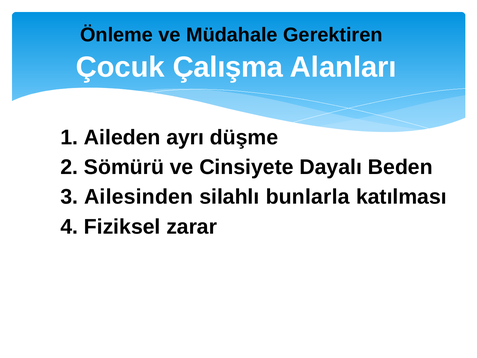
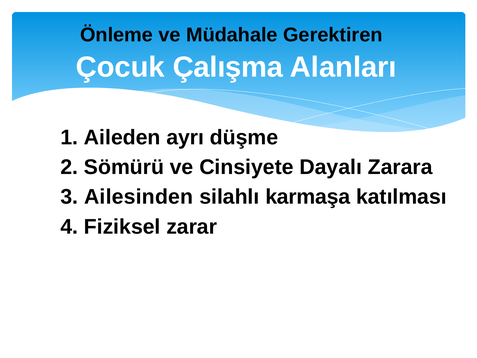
Beden: Beden -> Zarara (400, 167)
bunlarla: bunlarla -> karmaşa (308, 197)
